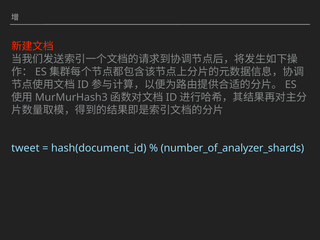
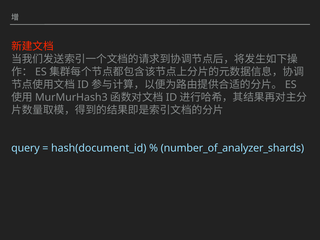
tweet: tweet -> query (25, 148)
